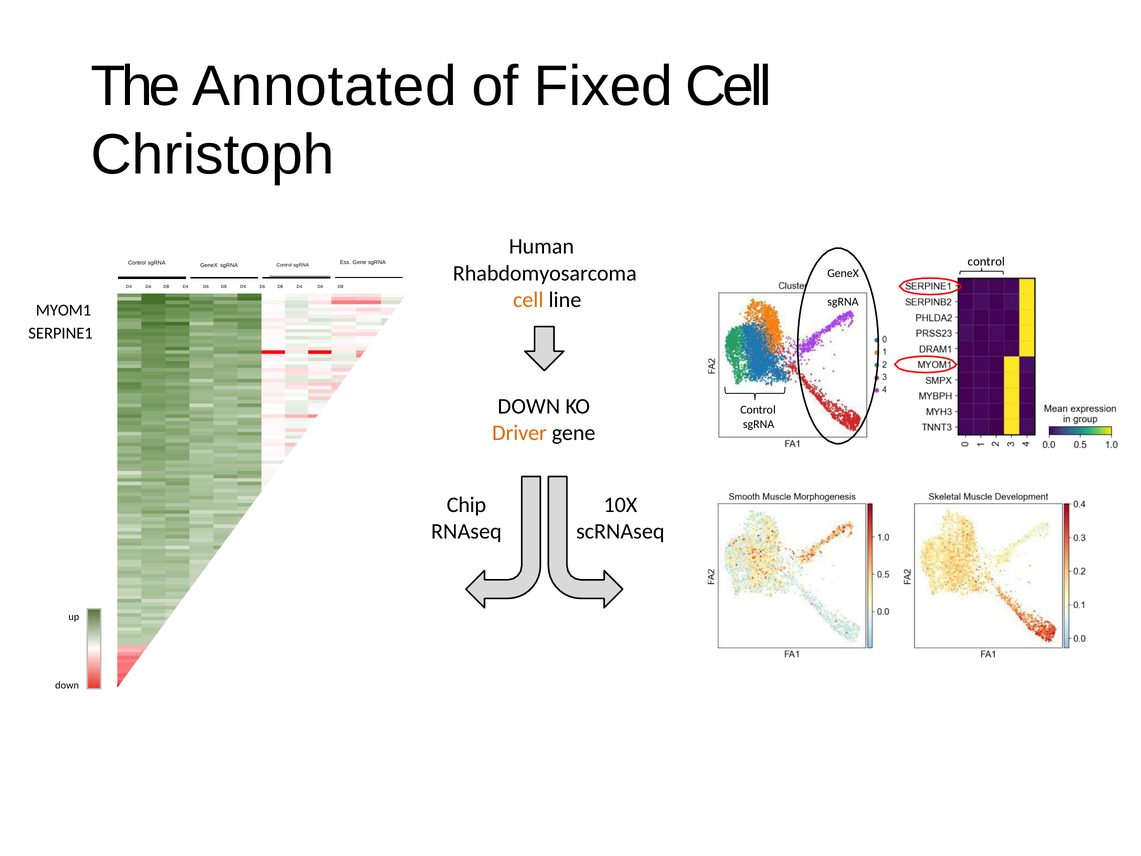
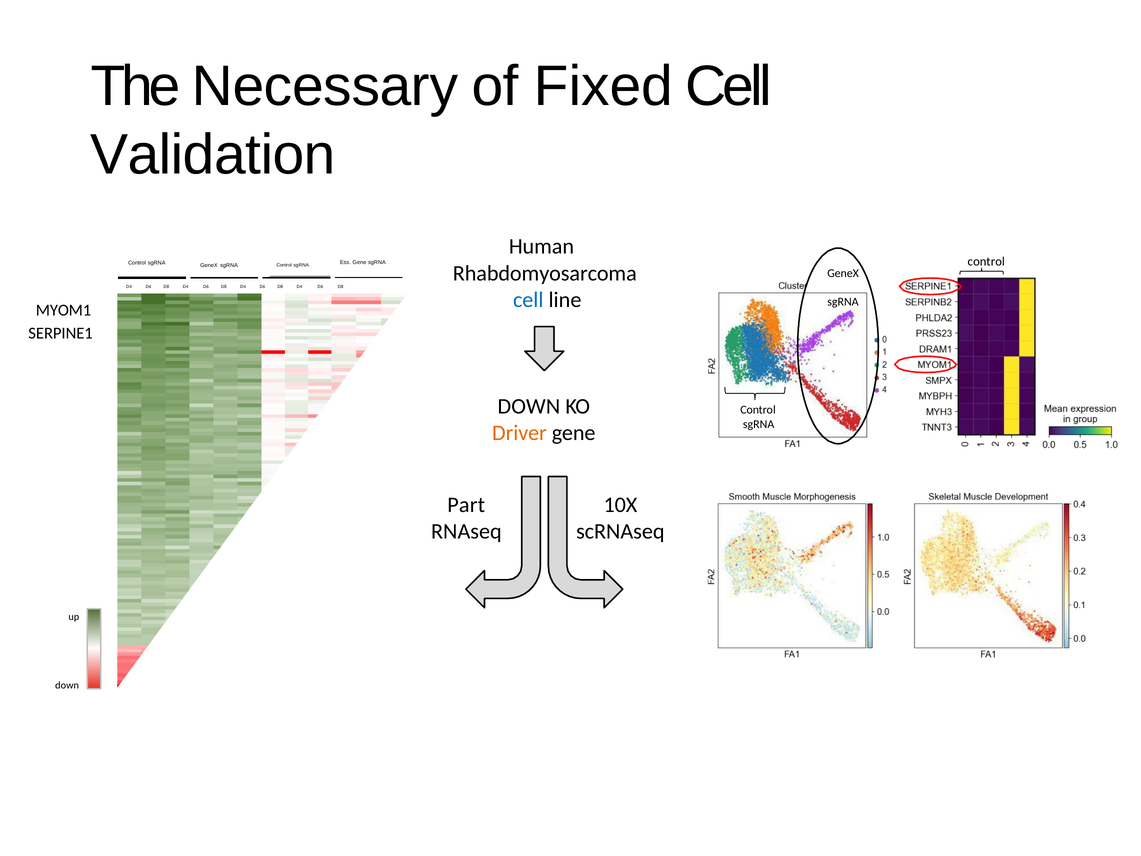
Annotated: Annotated -> Necessary (325, 86)
Christoph: Christoph -> Validation (213, 155)
cell colour: orange -> blue (528, 300)
Chip: Chip -> Part (466, 505)
